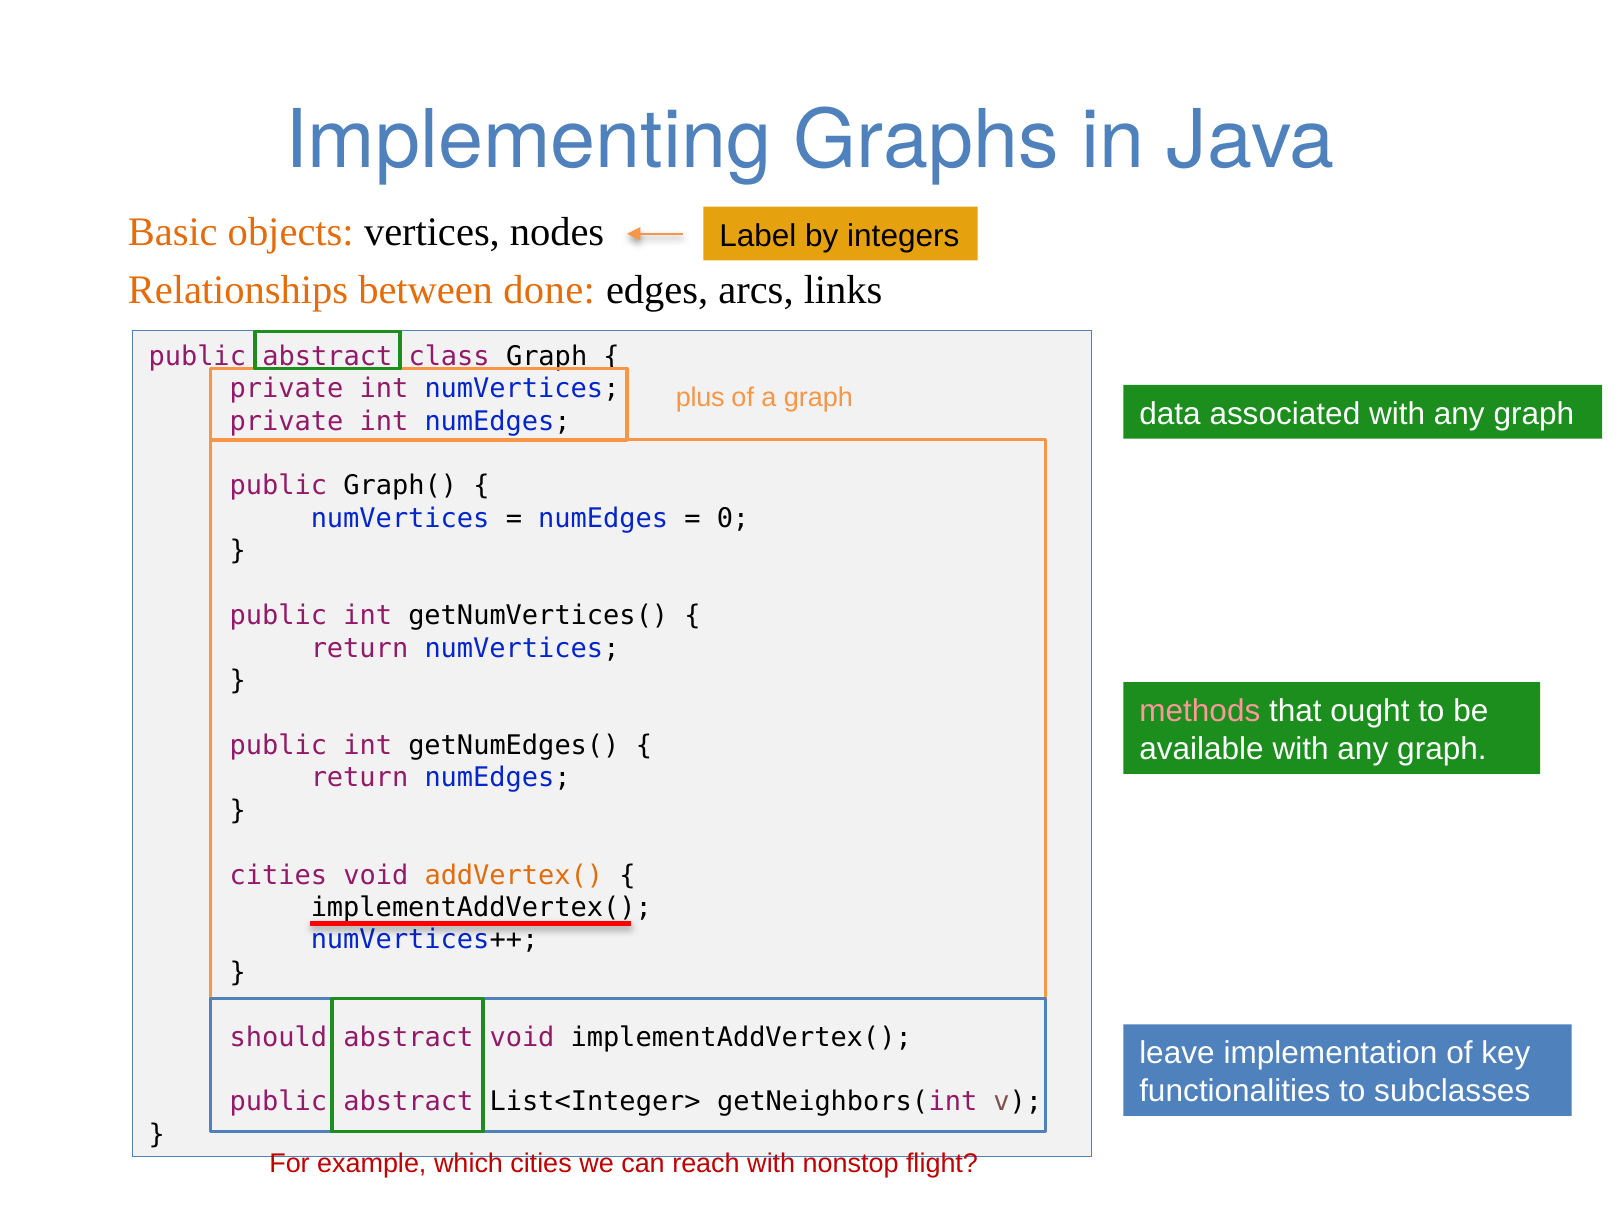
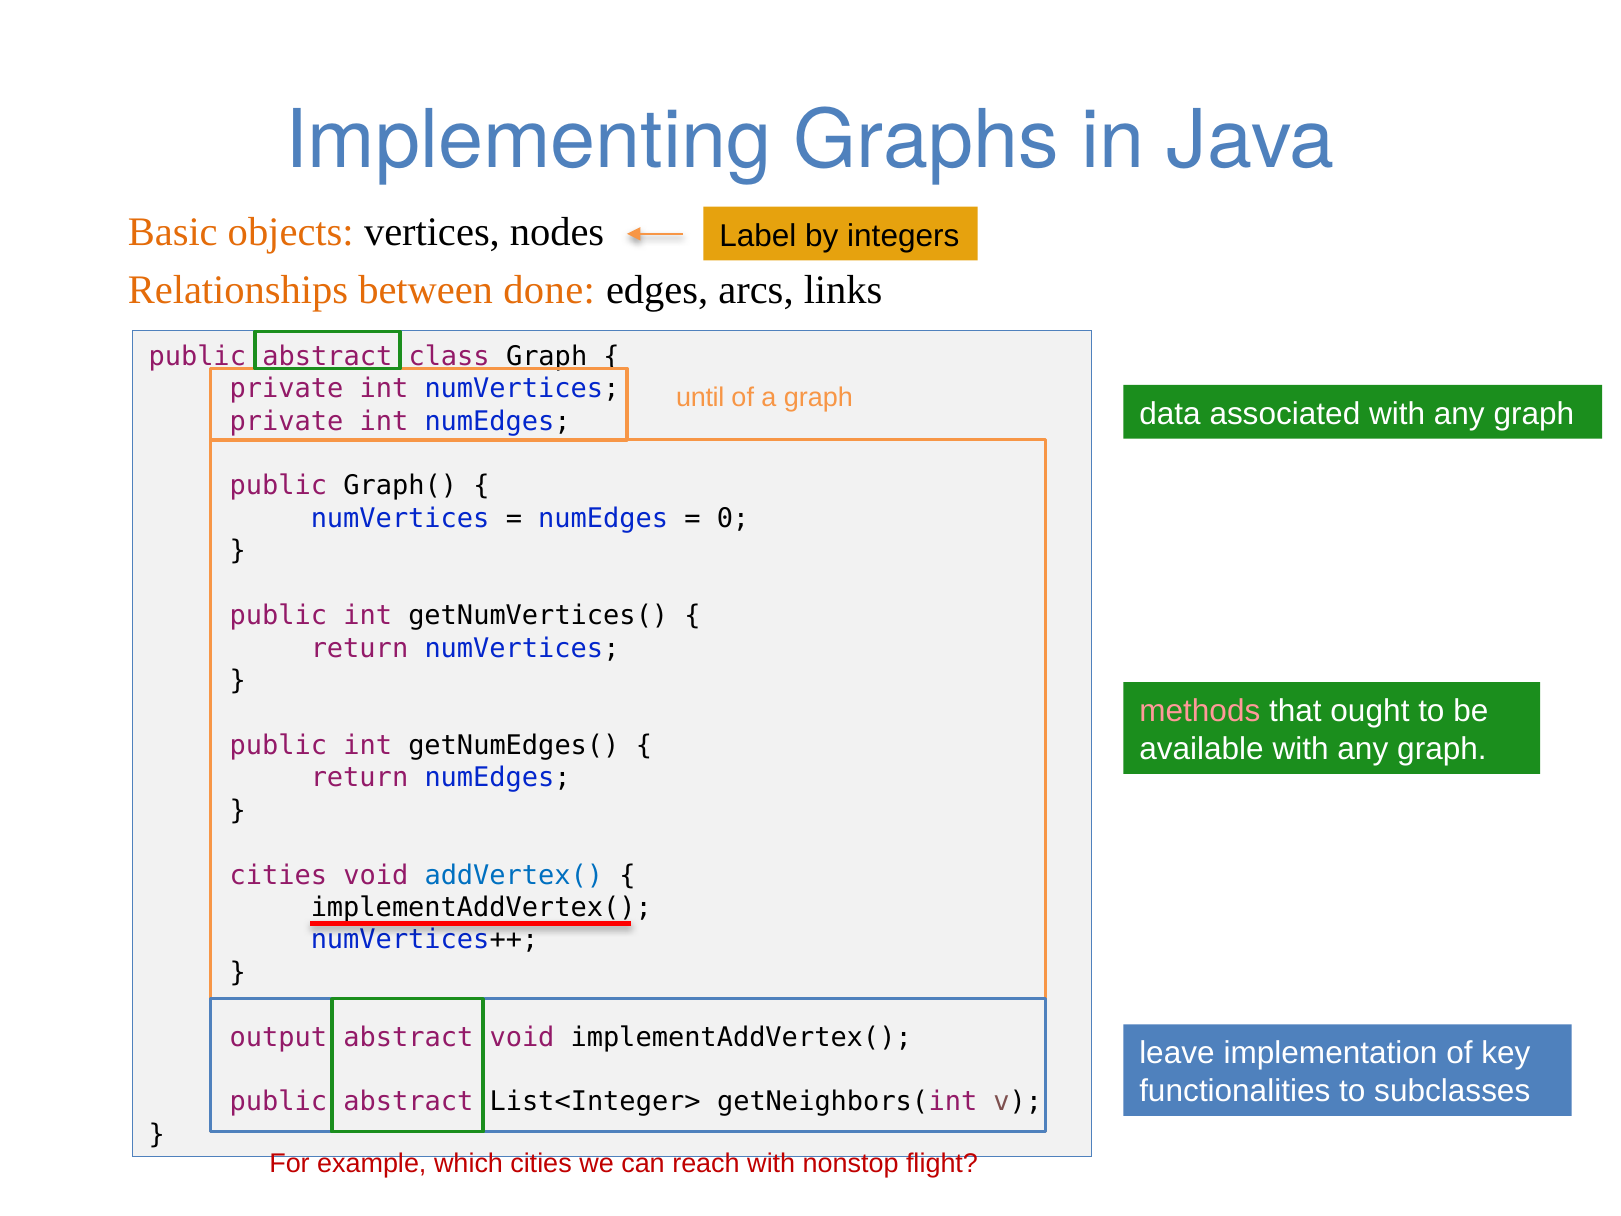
plus: plus -> until (700, 397)
addVertex( colour: orange -> blue (514, 875)
should: should -> output (278, 1037)
